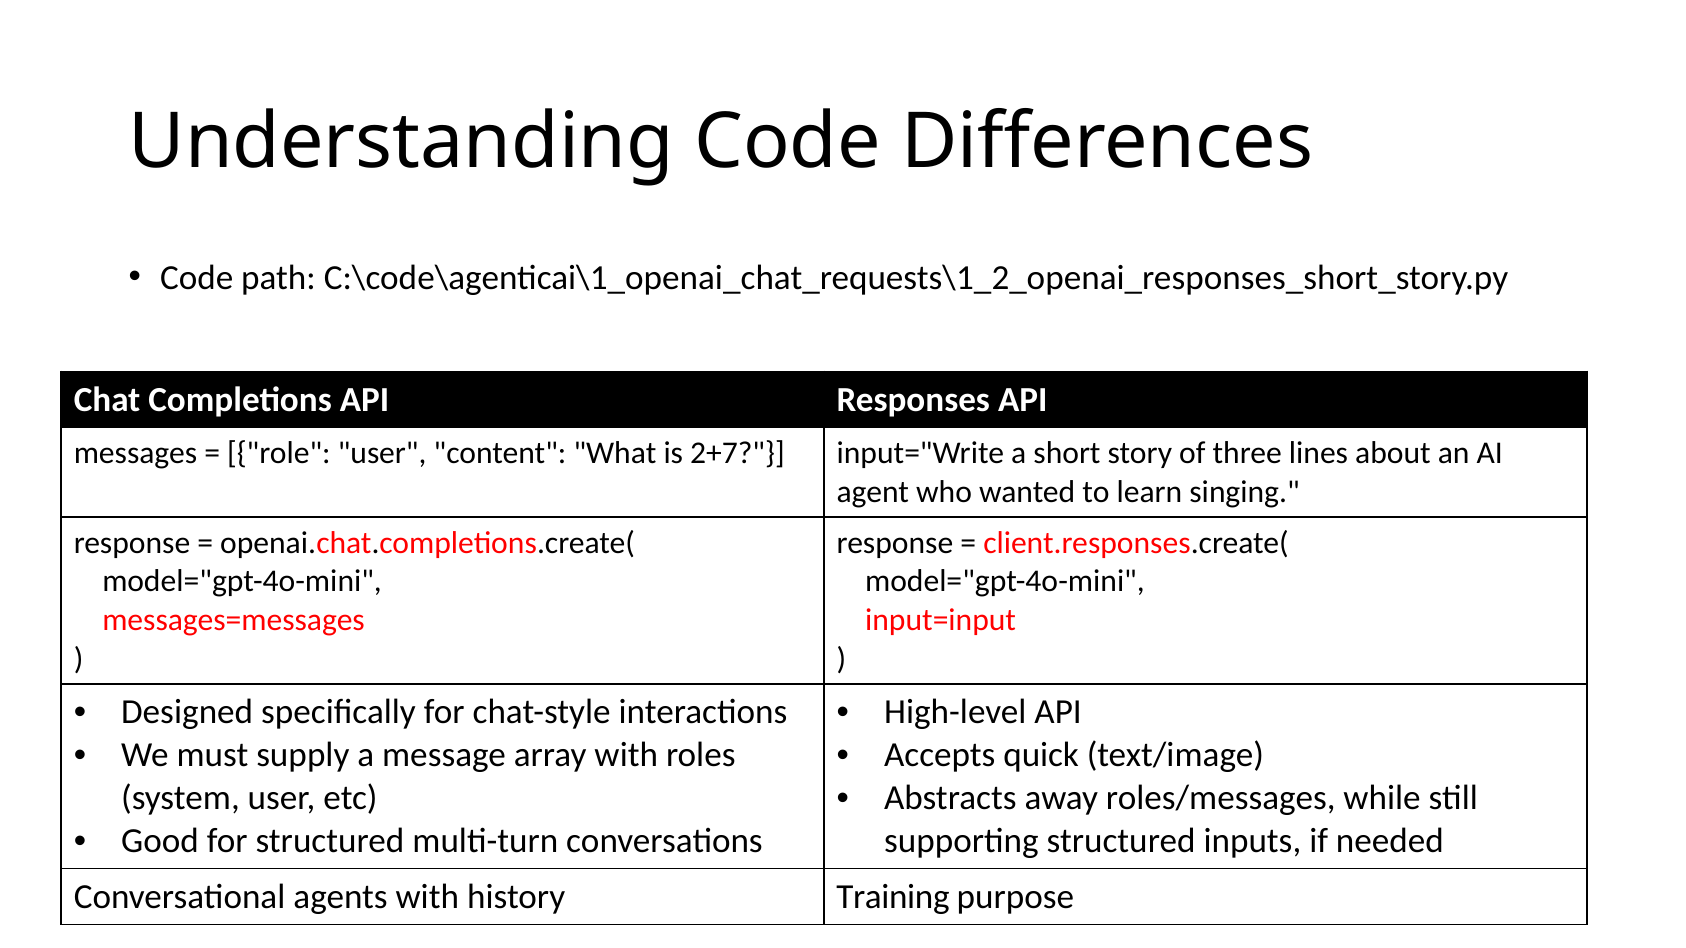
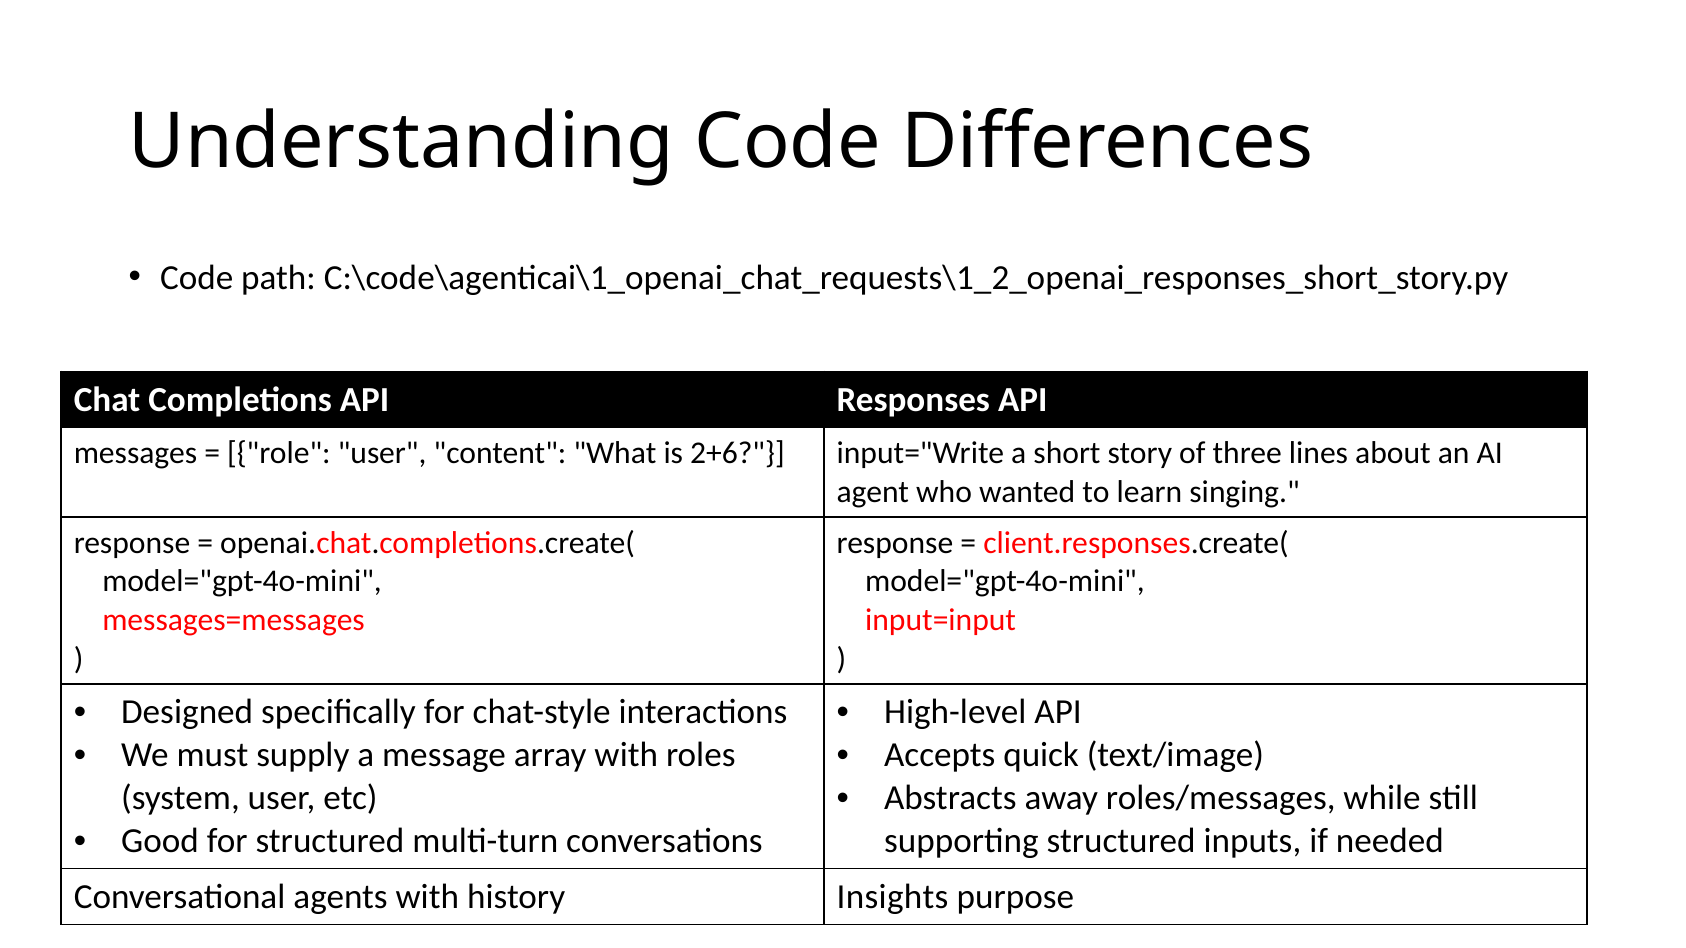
2+7: 2+7 -> 2+6 (737, 453)
Training: Training -> Insights (893, 897)
